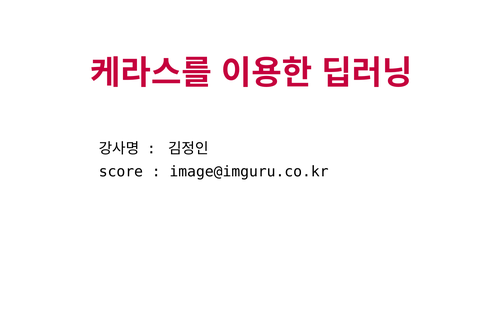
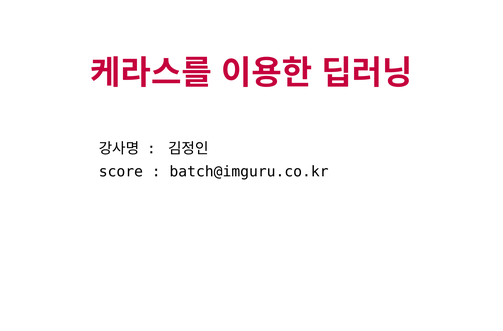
image@imguru.co.kr: image@imguru.co.kr -> batch@imguru.co.kr (249, 171)
